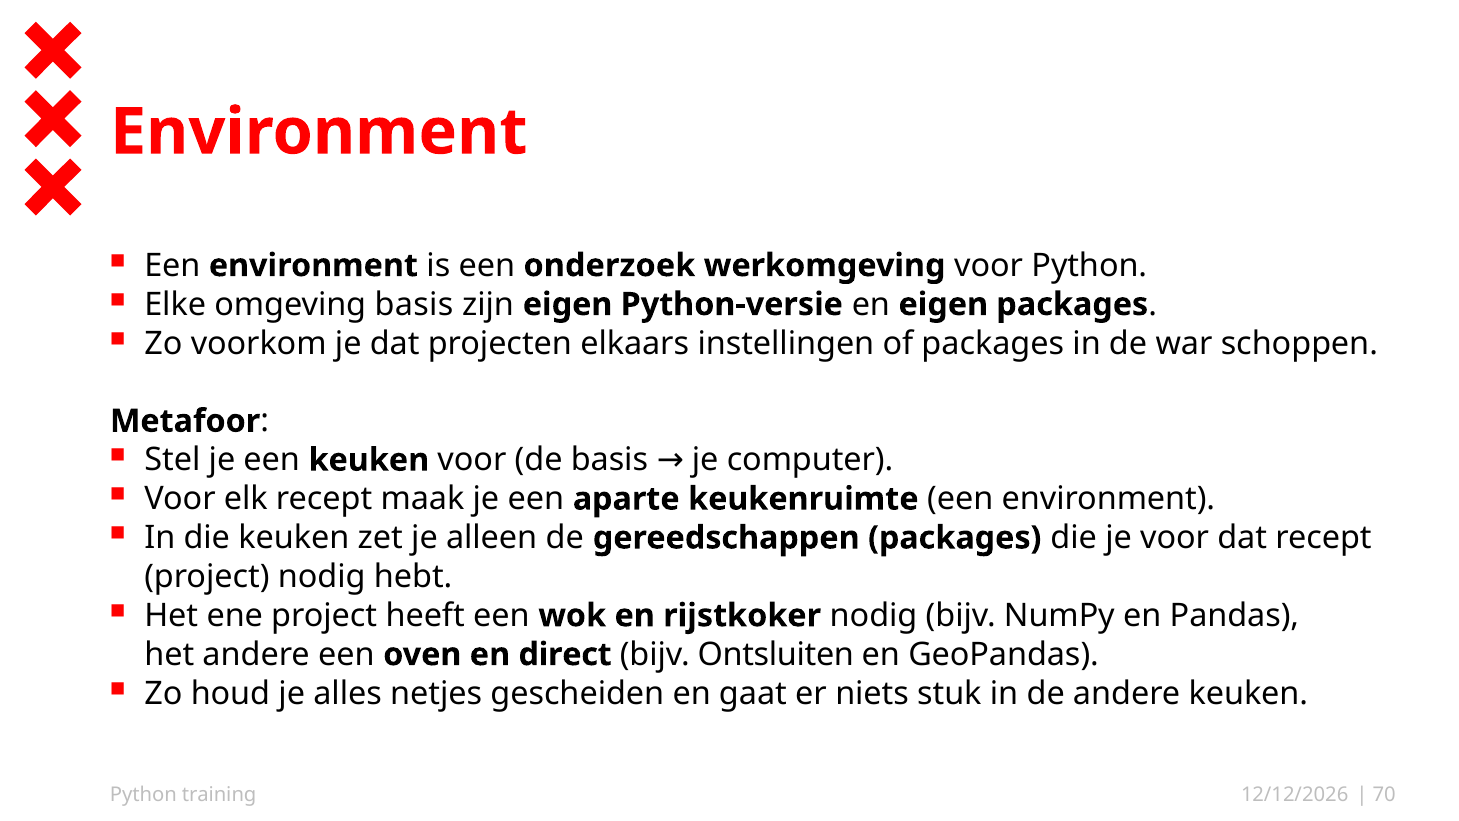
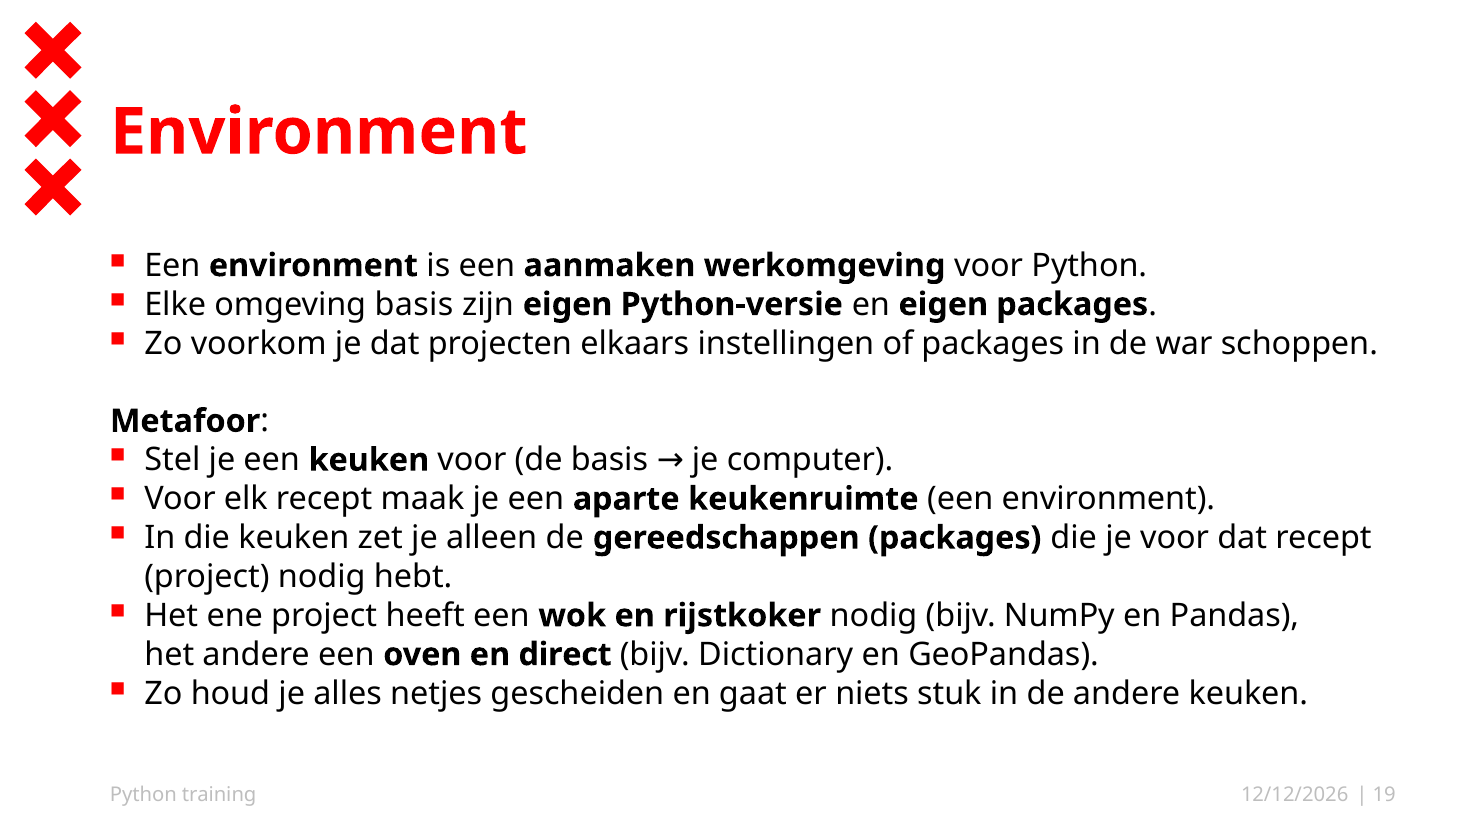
onderzoek: onderzoek -> aanmaken (609, 265)
Ontsluiten: Ontsluiten -> Dictionary (776, 654)
70: 70 -> 19 (1384, 794)
